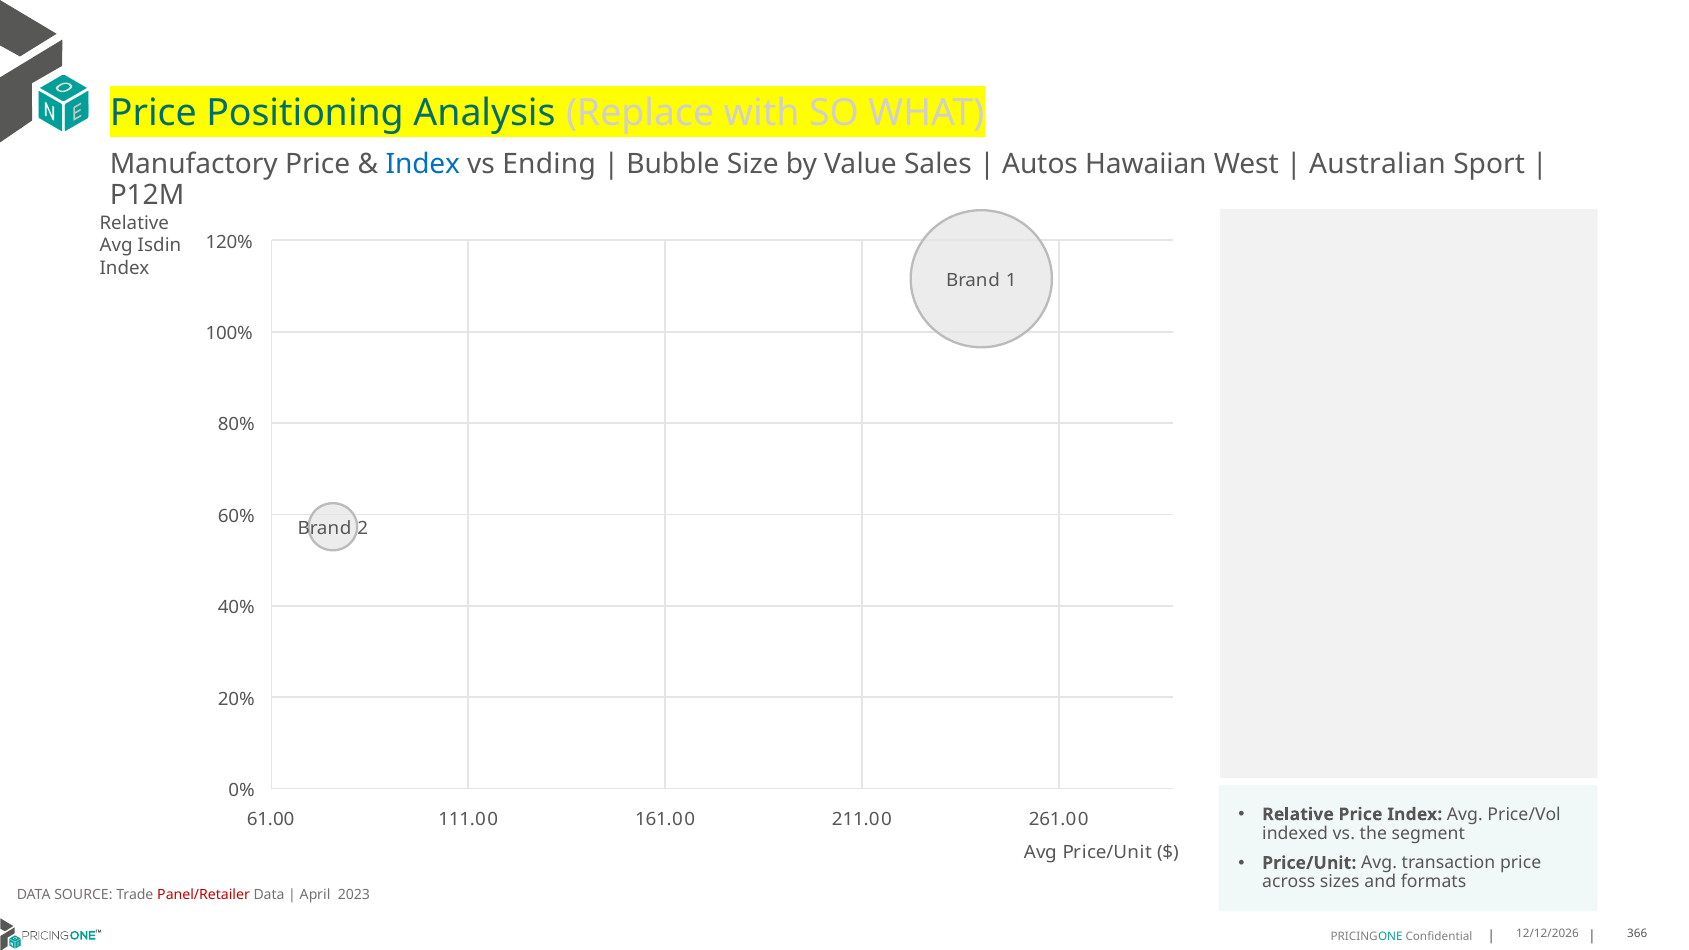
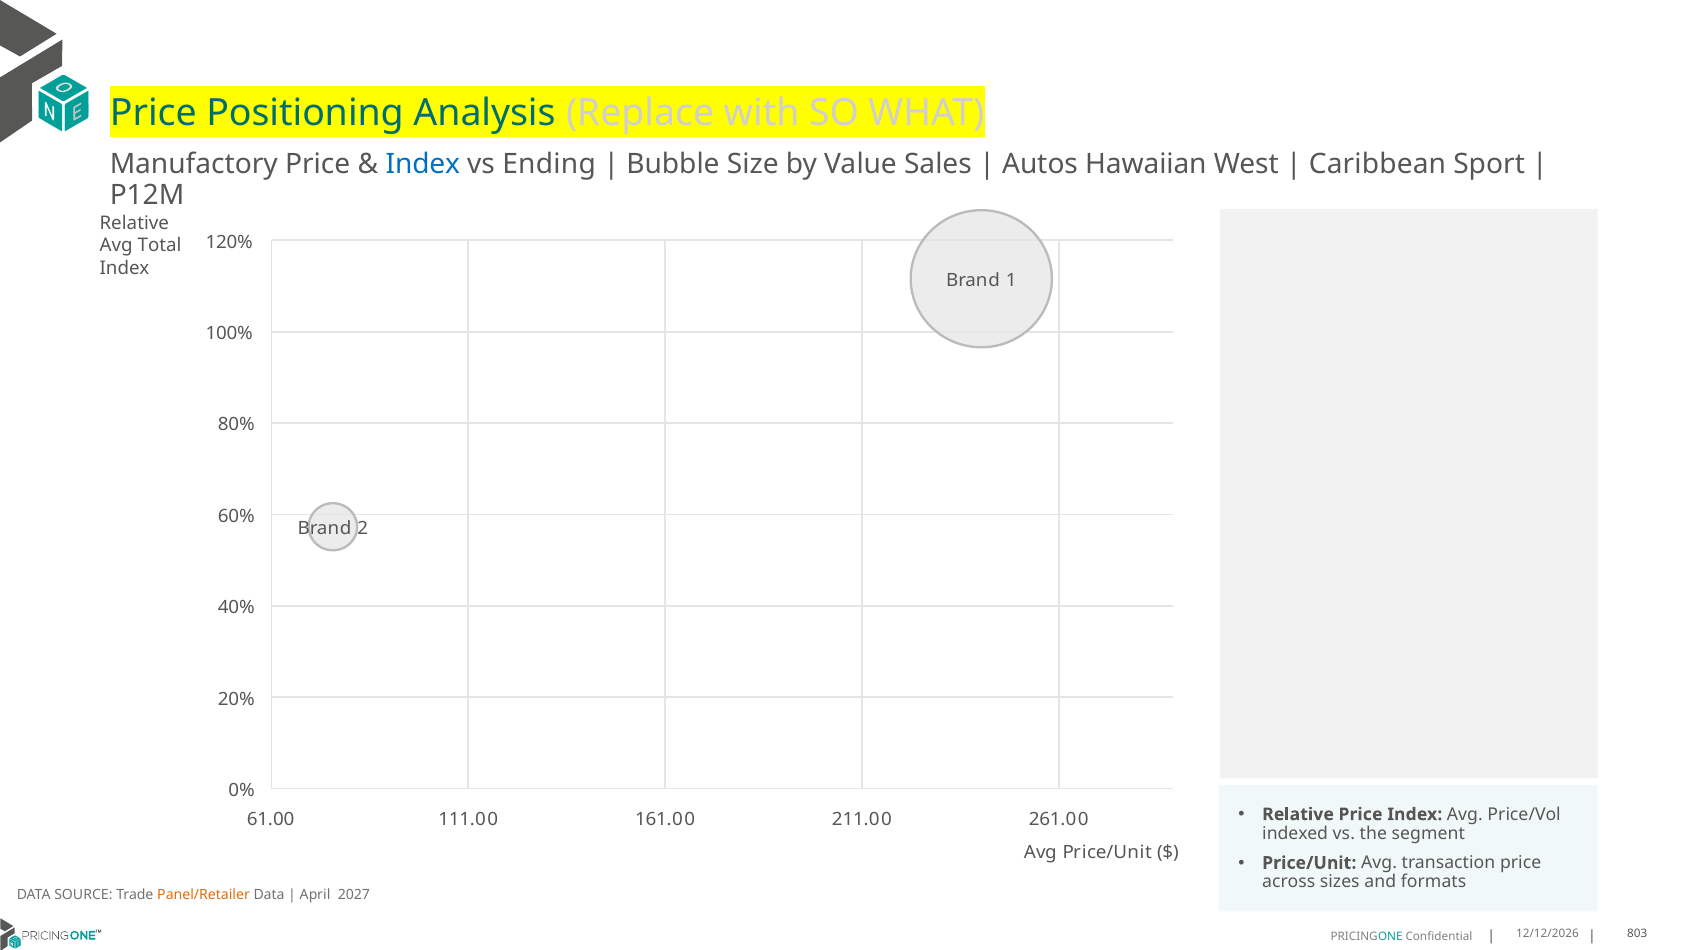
Australian: Australian -> Caribbean (1377, 165)
Isdin: Isdin -> Total (160, 246)
Panel/Retailer colour: red -> orange (204, 895)
2023: 2023 -> 2027 (354, 895)
366: 366 -> 803 (1637, 934)
